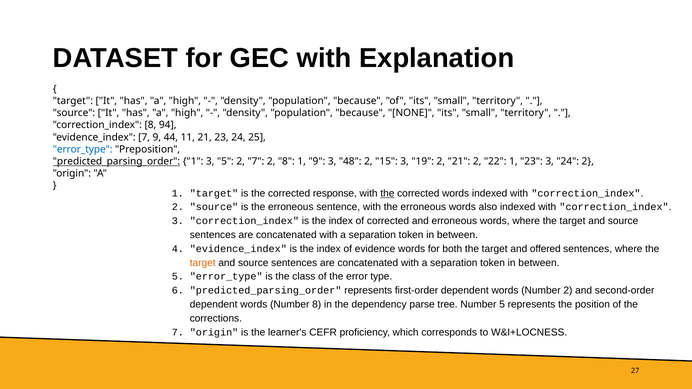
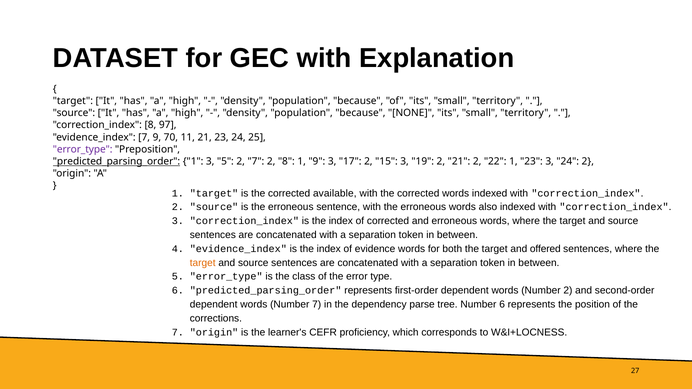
94: 94 -> 97 (168, 125)
44: 44 -> 70 (171, 137)
error_type colour: blue -> purple (83, 149)
48: 48 -> 17 (350, 162)
response: response -> available (335, 193)
the underline: present -> none (387, 193)
Number 8: 8 -> 7 (317, 305)
Number 5: 5 -> 6 (502, 305)
